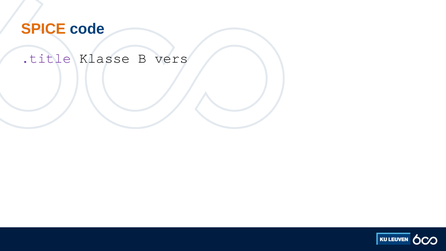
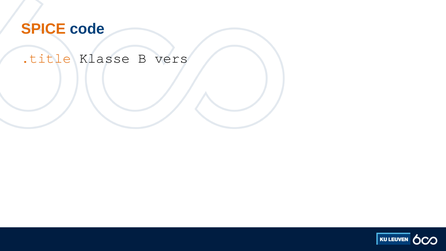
.title colour: purple -> orange (46, 58)
